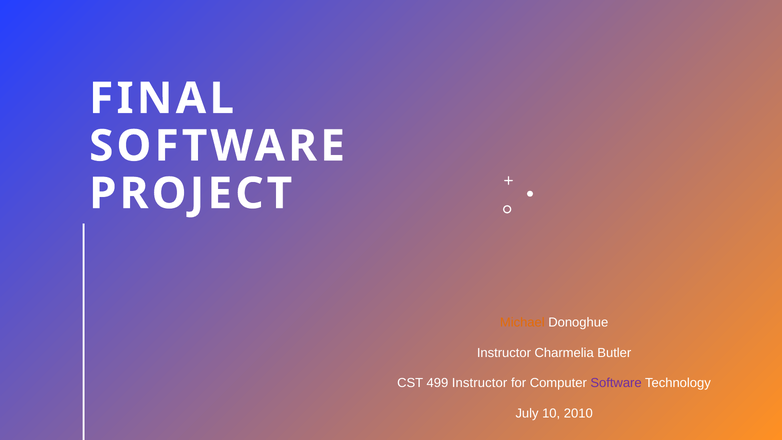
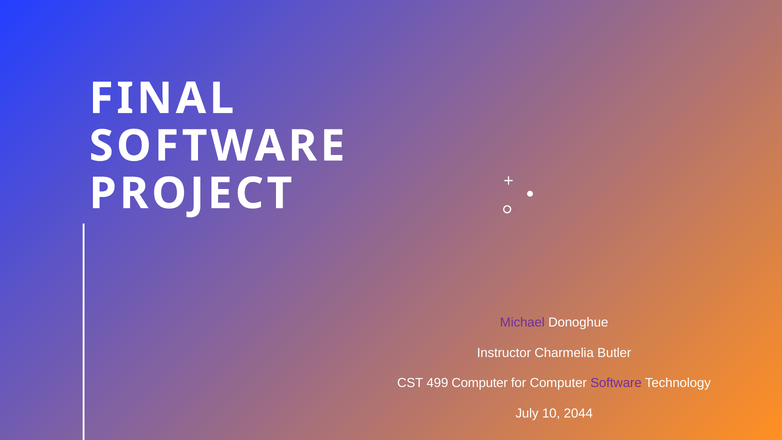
Michael colour: orange -> purple (522, 322)
499 Instructor: Instructor -> Computer (480, 383)
2010: 2010 -> 2044 (578, 413)
